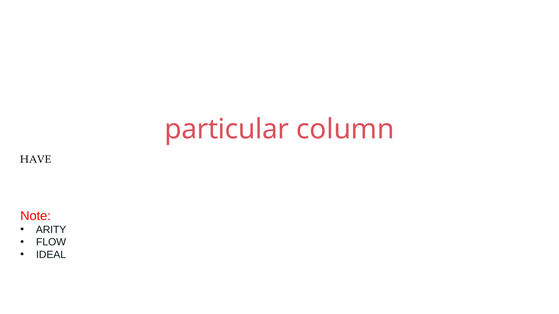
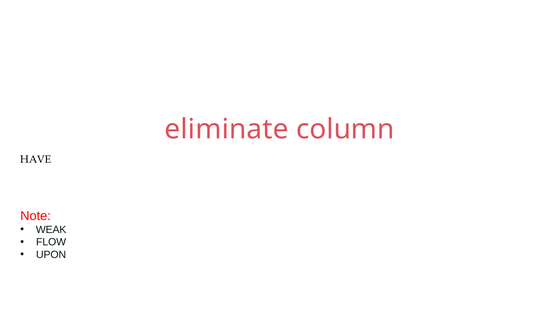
particular: particular -> eliminate (227, 129)
ARITY: ARITY -> WEAK (51, 230)
IDEAL: IDEAL -> UPON (51, 255)
